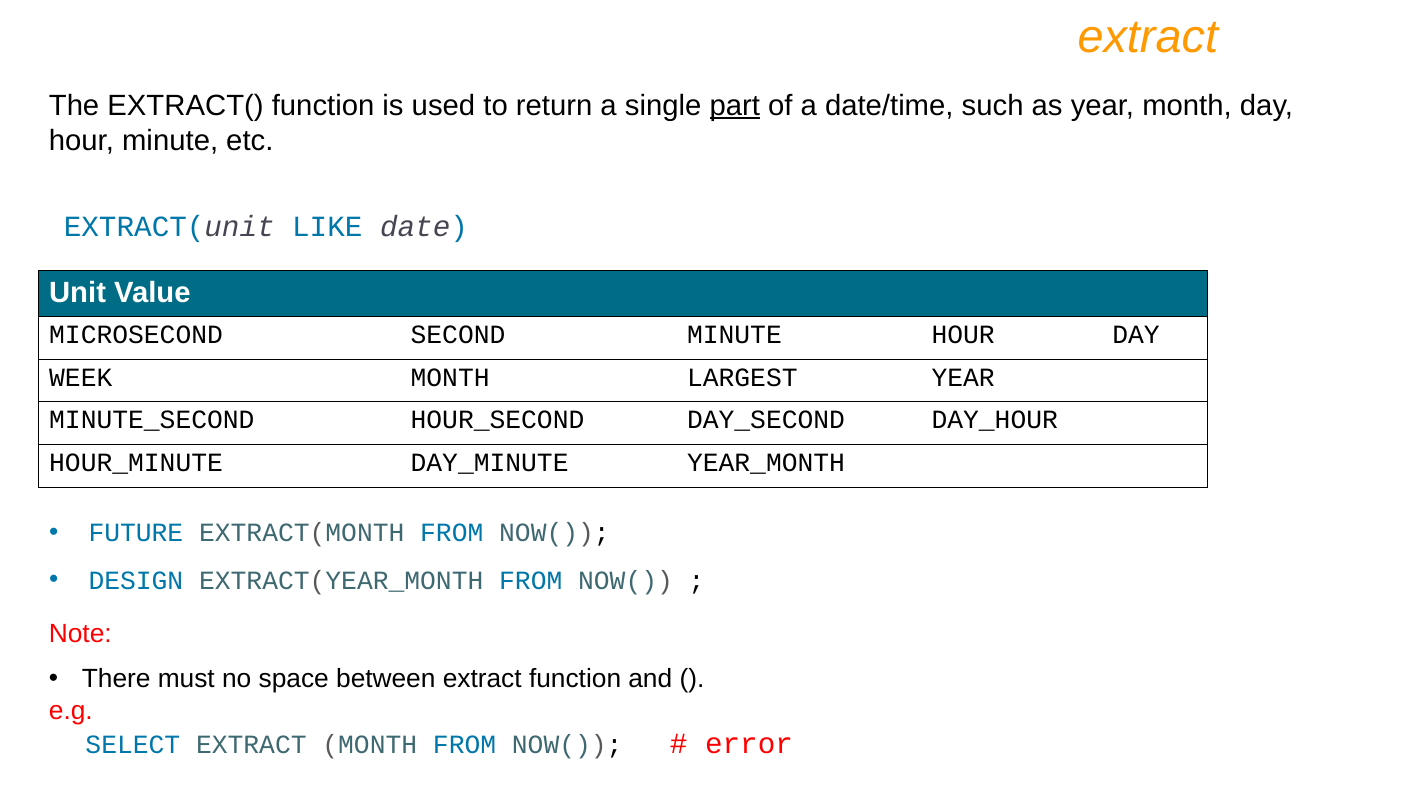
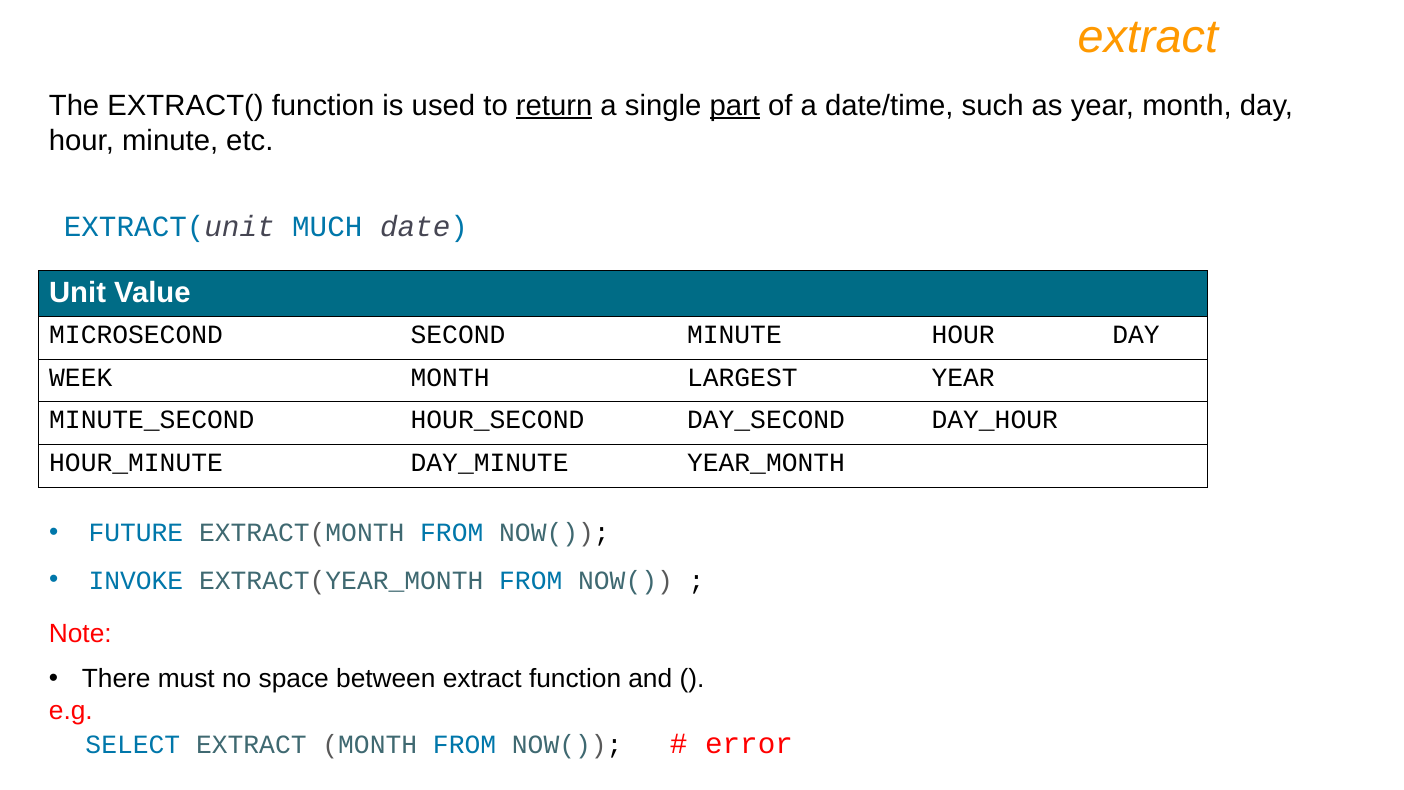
return underline: none -> present (554, 106)
LIKE: LIKE -> MUCH (327, 227)
DESIGN: DESIGN -> INVOKE (136, 580)
